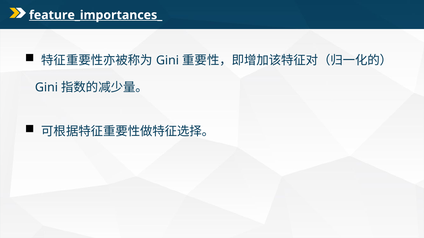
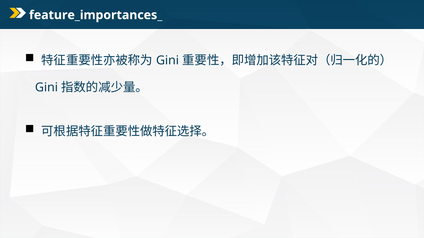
feature_importances_ underline: present -> none (96, 15)
